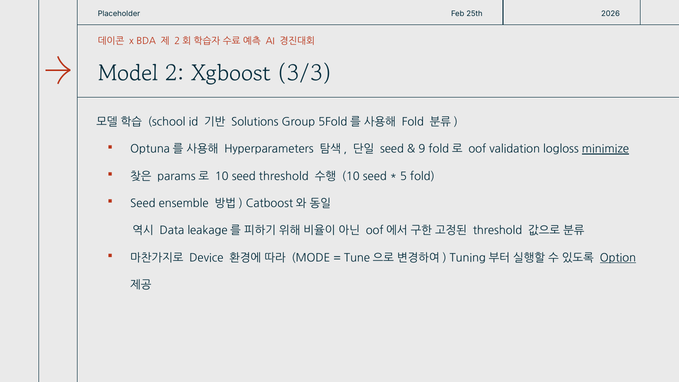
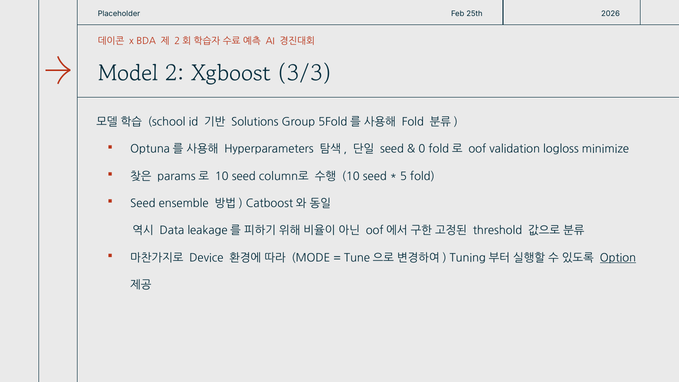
9: 9 -> 0 (422, 149)
minimize underline: present -> none (605, 149)
seed threshold: threshold -> column로 (284, 176)
